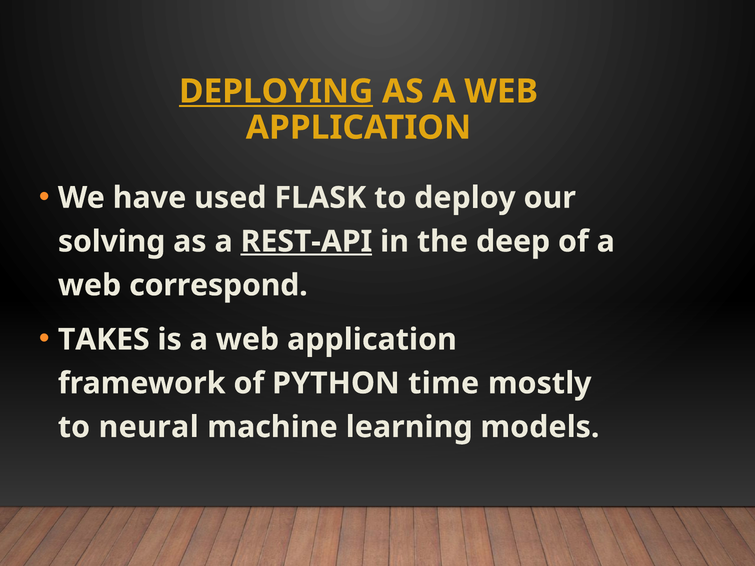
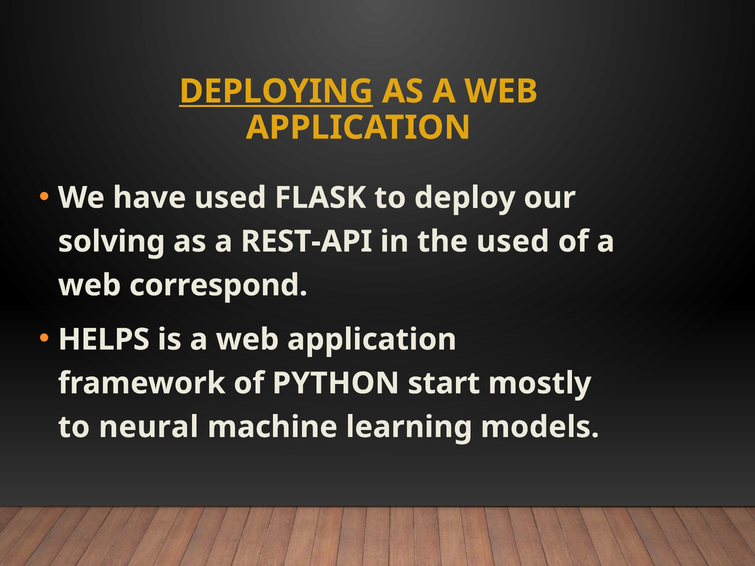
REST-API underline: present -> none (306, 242)
the deep: deep -> used (513, 242)
TAKES: TAKES -> HELPS (104, 340)
time: time -> start (444, 383)
